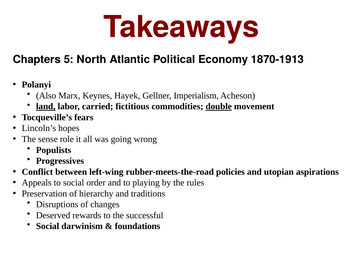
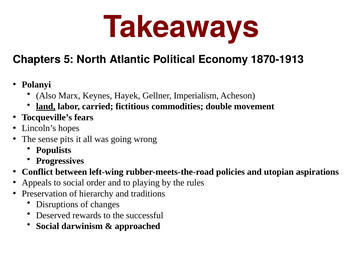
double underline: present -> none (219, 107)
role: role -> pits (67, 139)
foundations: foundations -> approached (138, 226)
